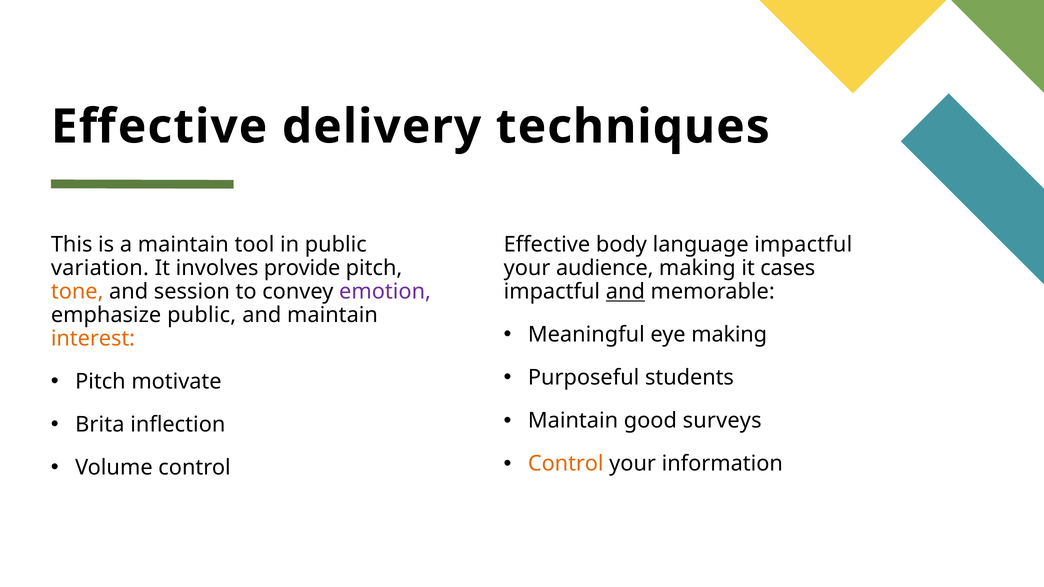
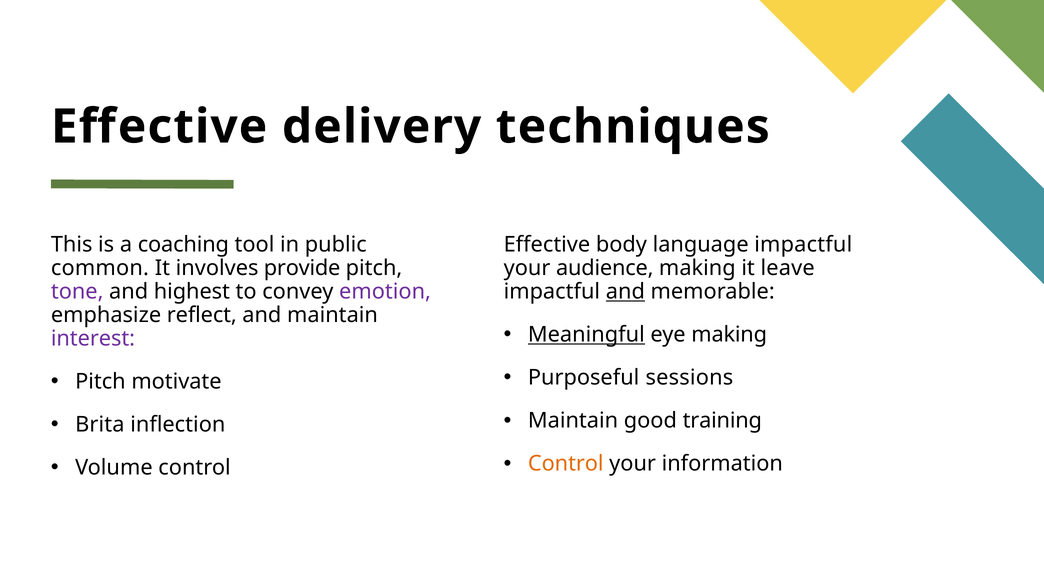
a maintain: maintain -> coaching (183, 245)
variation: variation -> common (100, 268)
cases: cases -> leave (788, 268)
tone colour: orange -> purple (77, 292)
session: session -> highest (192, 292)
emphasize public: public -> reflect (202, 315)
Meaningful underline: none -> present (586, 335)
interest colour: orange -> purple (93, 339)
students: students -> sessions (689, 378)
surveys: surveys -> training (722, 421)
